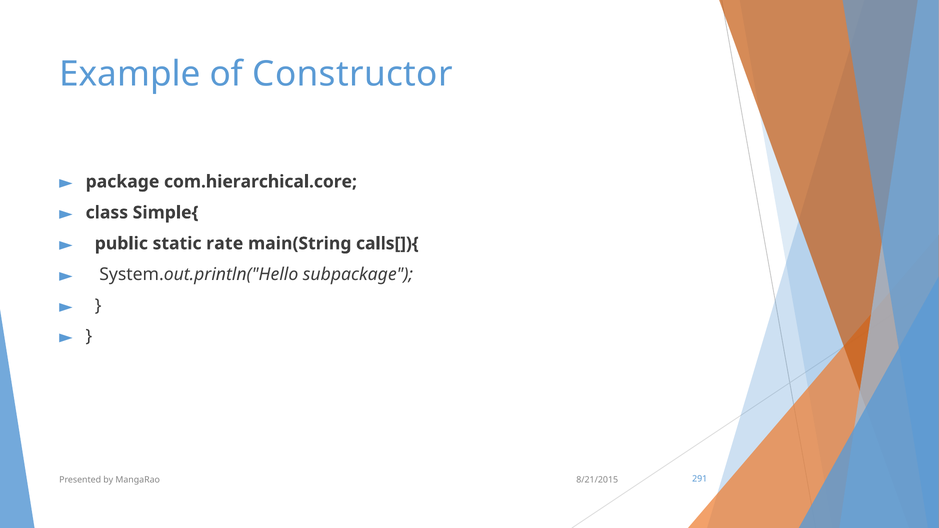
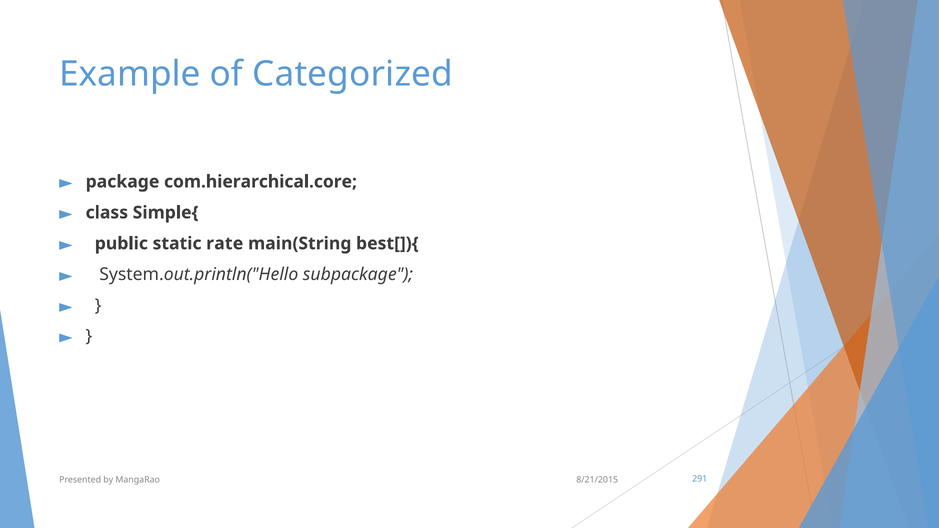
Constructor: Constructor -> Categorized (353, 74)
calls[]){: calls[]){ -> best[]){ (387, 244)
